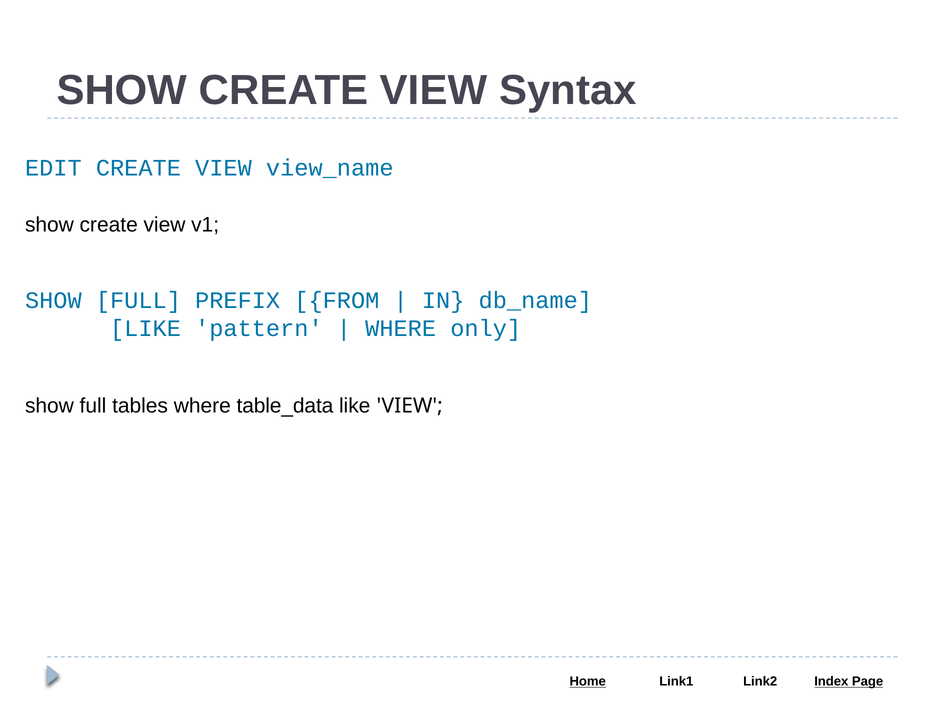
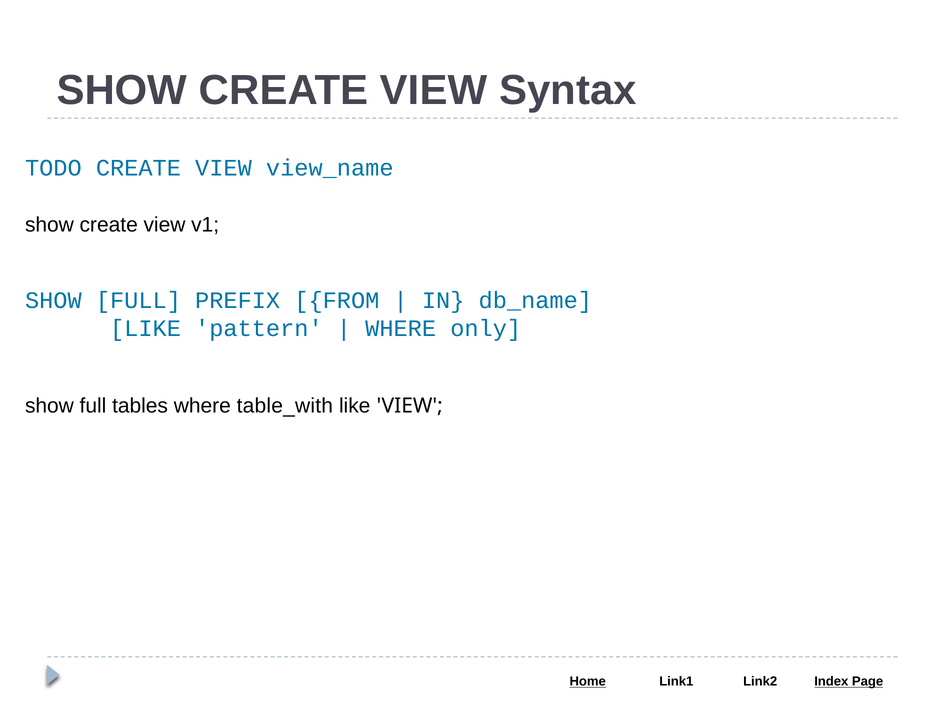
EDIT: EDIT -> TODO (53, 168)
table_data: table_data -> table_with (285, 406)
